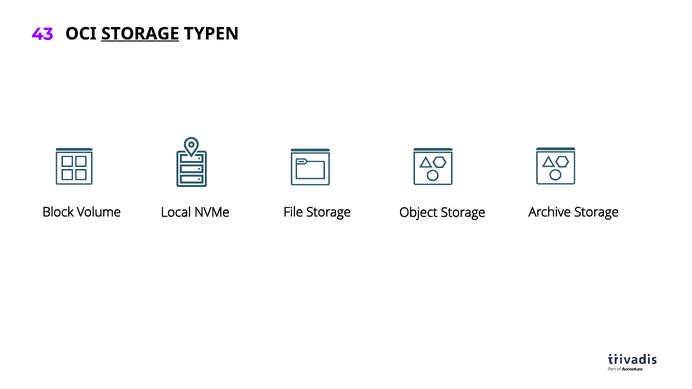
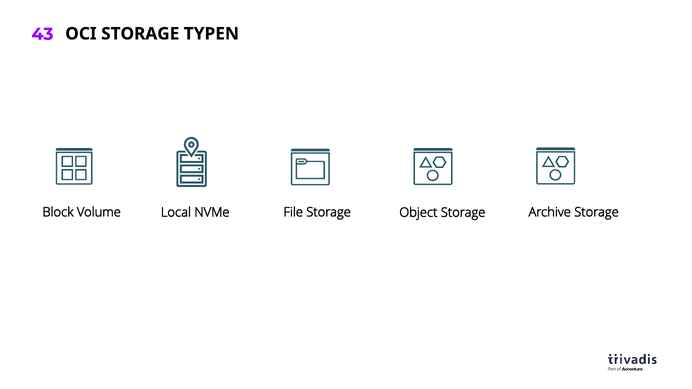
STORAGE underline: present -> none (140, 34)
